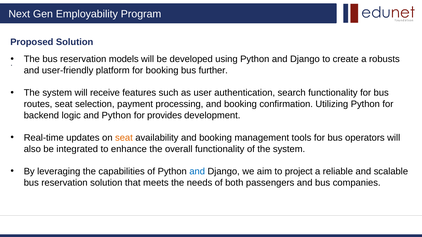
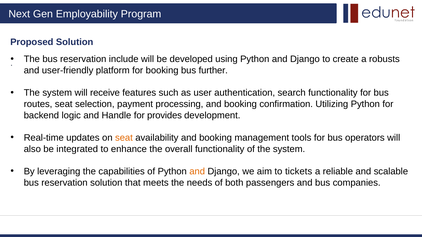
models: models -> include (124, 59)
and Python: Python -> Handle (116, 115)
and colour: blue -> orange (197, 172)
project: project -> tickets (299, 172)
